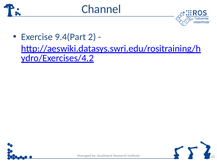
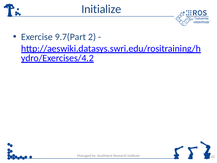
Channel: Channel -> Initialize (101, 9)
9.4(Part: 9.4(Part -> 9.7(Part (70, 37)
